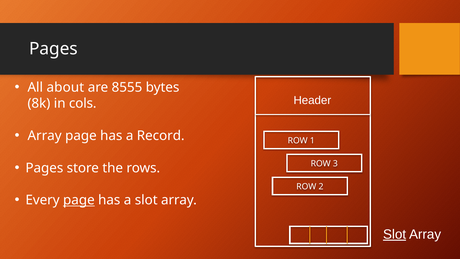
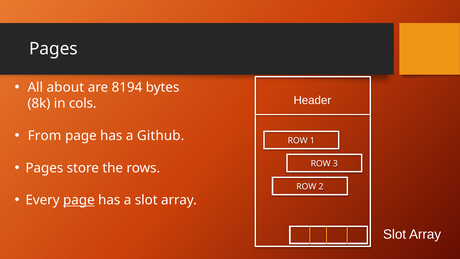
8555: 8555 -> 8194 (127, 87)
Array: Array -> From (45, 136)
Record: Record -> Github (161, 136)
Slot underline: present -> none (395, 234)
